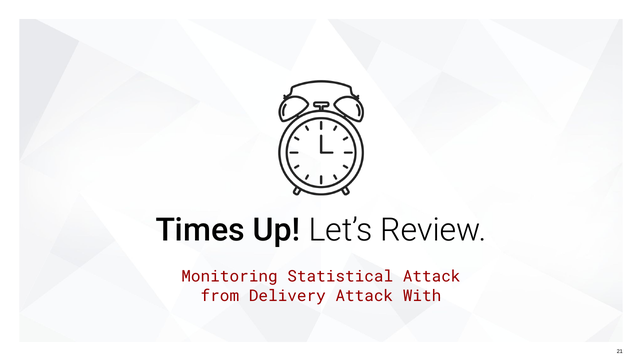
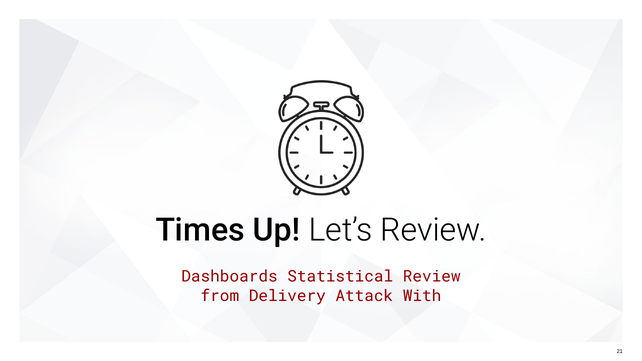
Monitoring: Monitoring -> Dashboards (230, 277)
Statistical Attack: Attack -> Review (432, 277)
